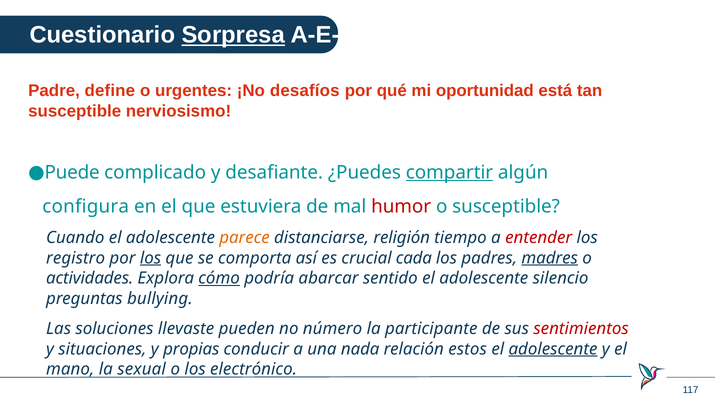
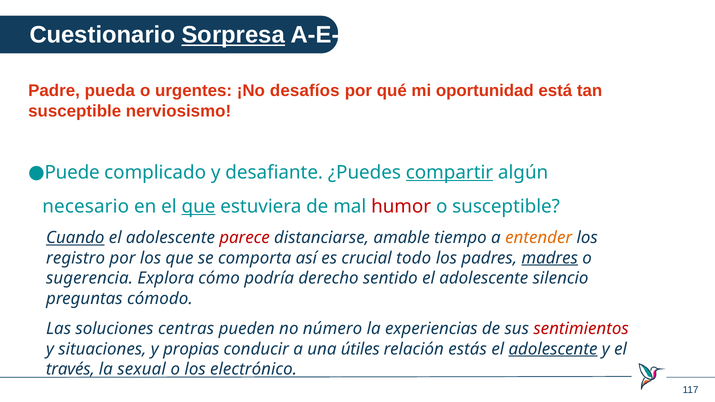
define: define -> pueda (110, 91)
configura: configura -> necesario (86, 207)
que underline: none -> present (199, 207)
Cuando underline: none -> present (75, 238)
parece colour: orange -> red (245, 238)
religión: religión -> amable (402, 238)
entender colour: red -> orange (539, 238)
los underline: present -> none (151, 258)
cada: cada -> todo (414, 258)
actividades: actividades -> sugerencia (90, 278)
cómo underline: present -> none (219, 278)
abarcar: abarcar -> derecho (329, 278)
bullying: bullying -> cómodo (160, 299)
llevaste: llevaste -> centras (186, 329)
participante: participante -> experiencias (431, 329)
nada: nada -> útiles (360, 349)
estos: estos -> estás (468, 349)
mano: mano -> través (70, 369)
